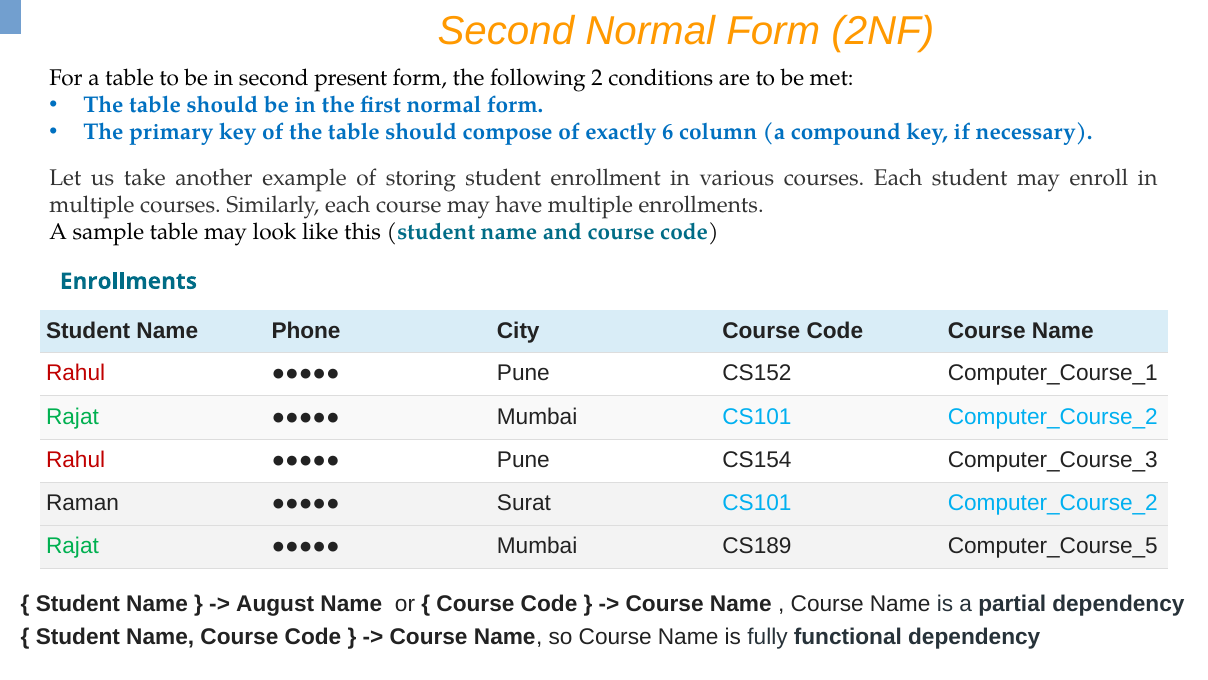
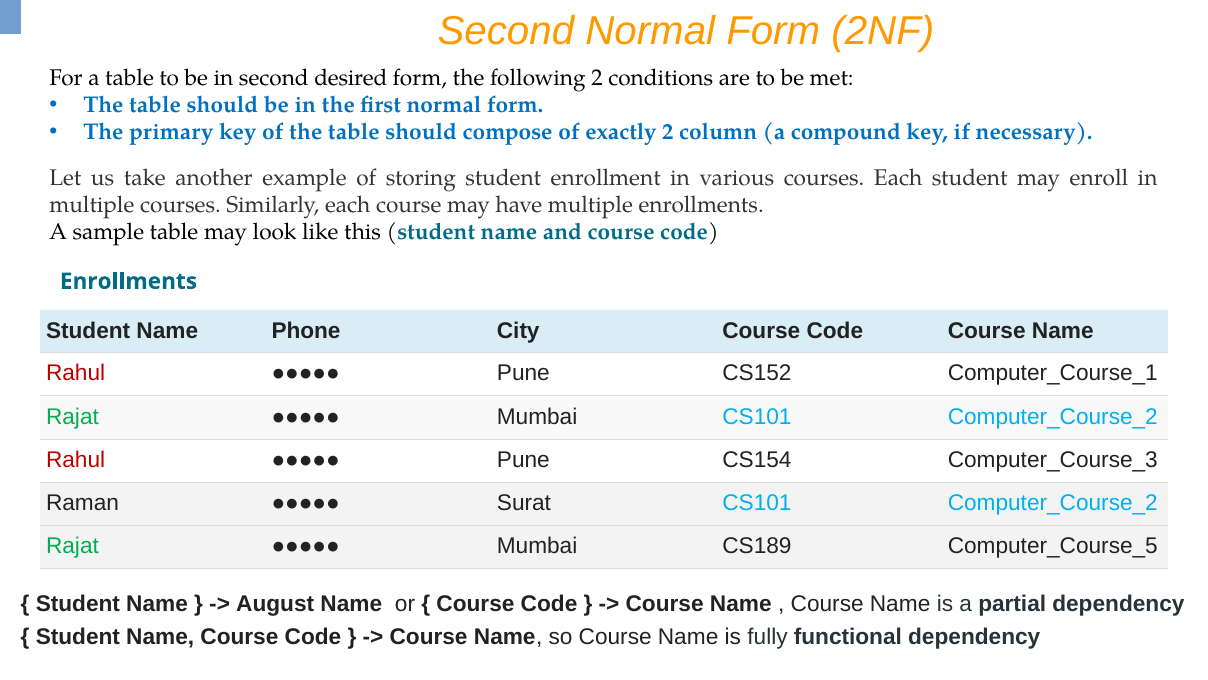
present: present -> desired (351, 78)
exactly 6: 6 -> 2 (668, 132)
